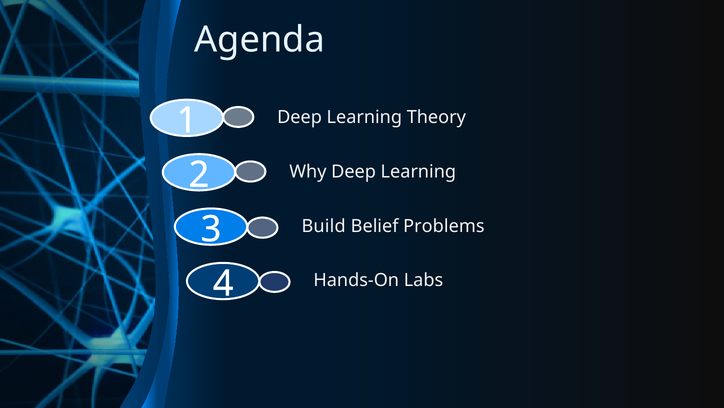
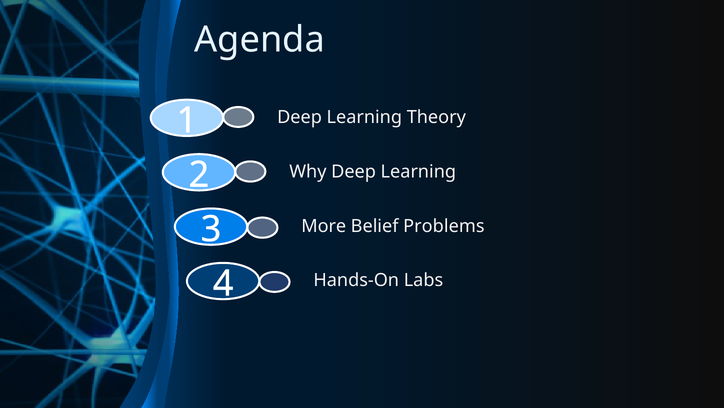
Build: Build -> More (324, 226)
